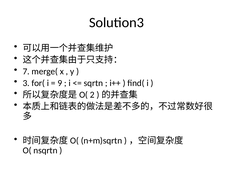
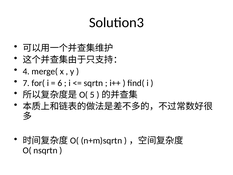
7: 7 -> 4 (26, 71)
3: 3 -> 7 (26, 83)
9: 9 -> 6 (60, 83)
2: 2 -> 5 (92, 95)
